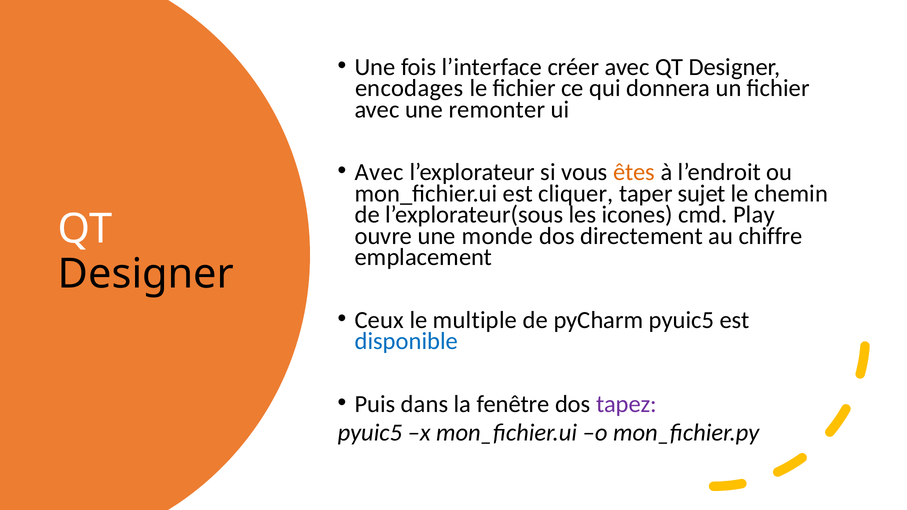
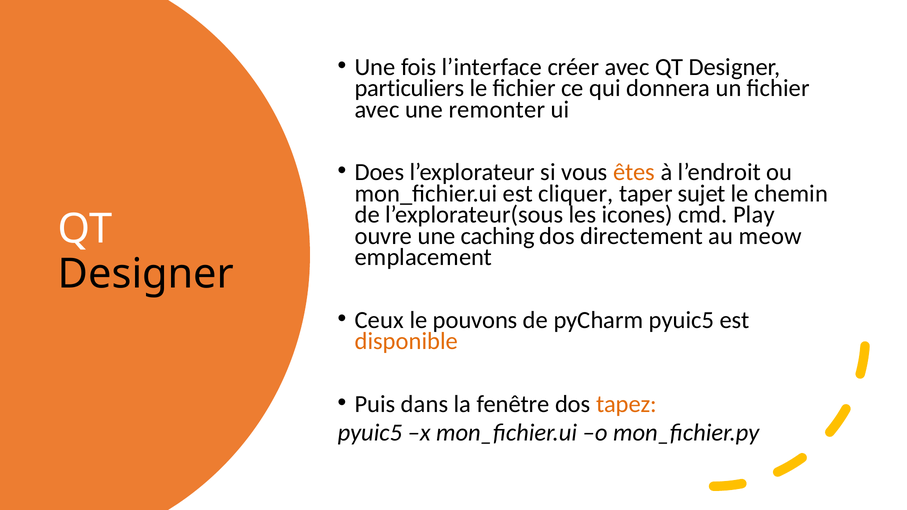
encodages: encodages -> particuliers (409, 88)
Avec: Avec -> Does (379, 172)
monde: monde -> caching (498, 236)
chiffre: chiffre -> meow (770, 236)
multiple: multiple -> pouvons (475, 320)
disponible colour: blue -> orange (406, 341)
tapez colour: purple -> orange (627, 404)
